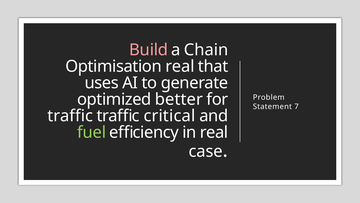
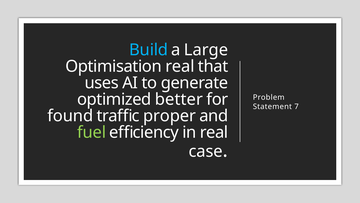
Build colour: pink -> light blue (149, 50)
Chain: Chain -> Large (206, 50)
traffic: traffic -> found (70, 116)
critical: critical -> proper (170, 116)
